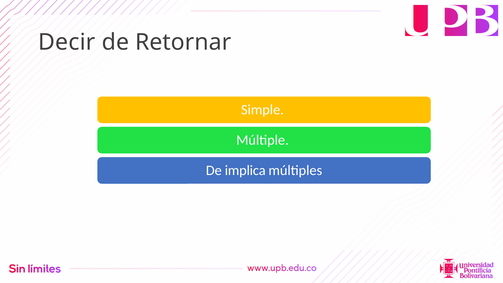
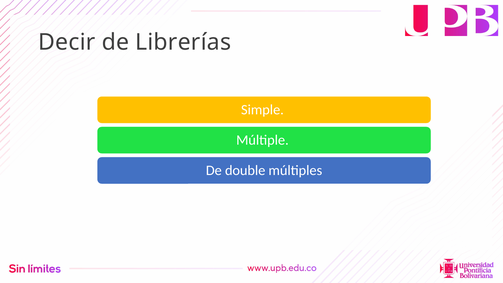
Retornar: Retornar -> Librerías (183, 42)
implica: implica -> double (245, 170)
